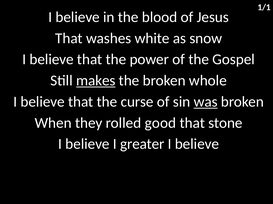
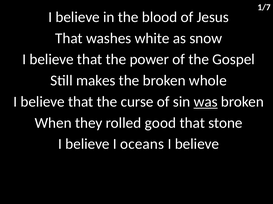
1/1: 1/1 -> 1/7 (264, 7)
makes underline: present -> none (96, 81)
greater: greater -> oceans (142, 145)
